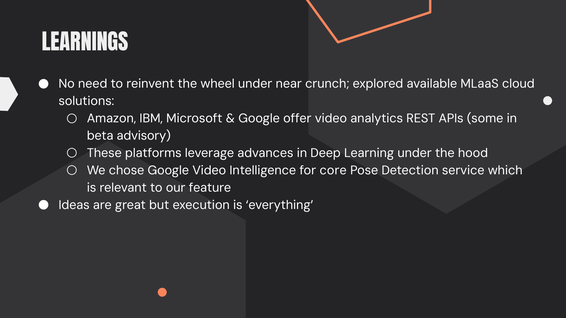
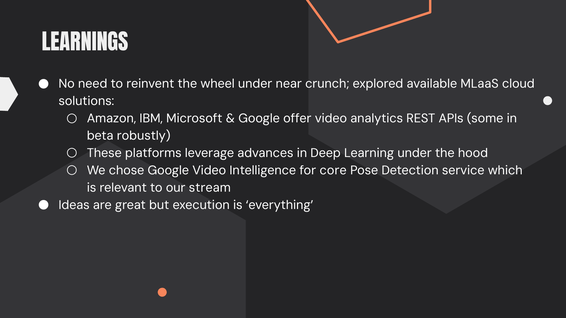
advisory: advisory -> robustly (144, 136)
feature: feature -> stream (210, 188)
